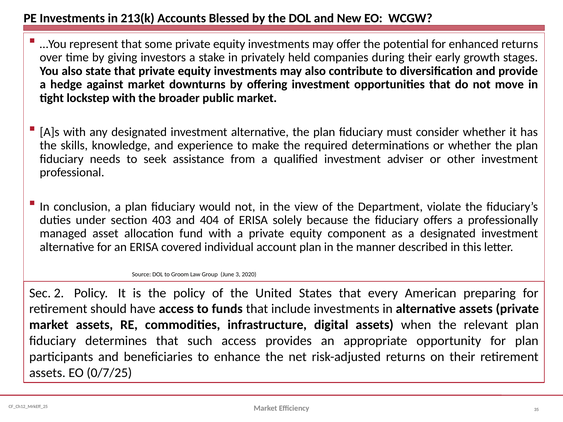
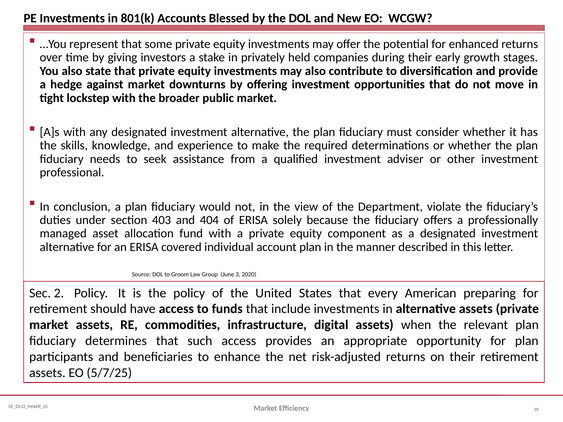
213(k: 213(k -> 801(k (138, 18)
0/7/25: 0/7/25 -> 5/7/25 (109, 373)
